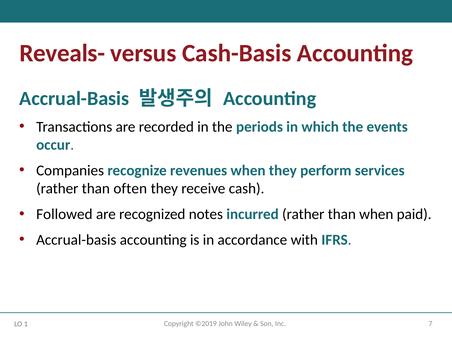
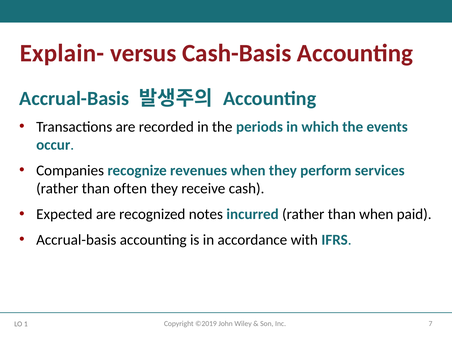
Reveals-: Reveals- -> Explain- (62, 53)
Followed: Followed -> Expected (64, 214)
